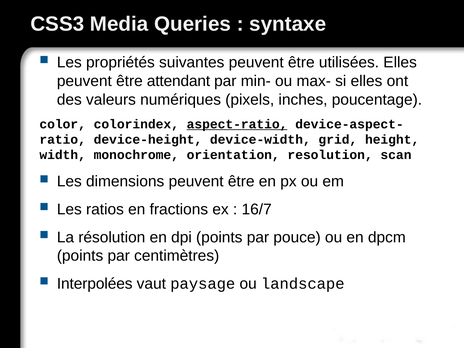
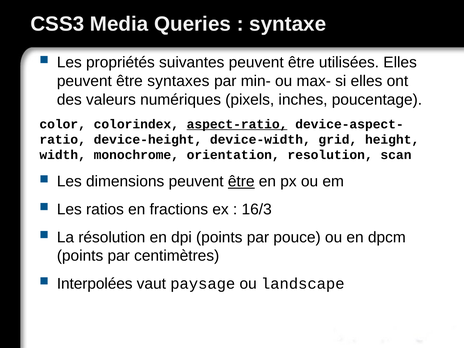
attendant: attendant -> syntaxes (178, 81)
être underline: none -> present (241, 182)
16/7: 16/7 -> 16/3 (257, 209)
